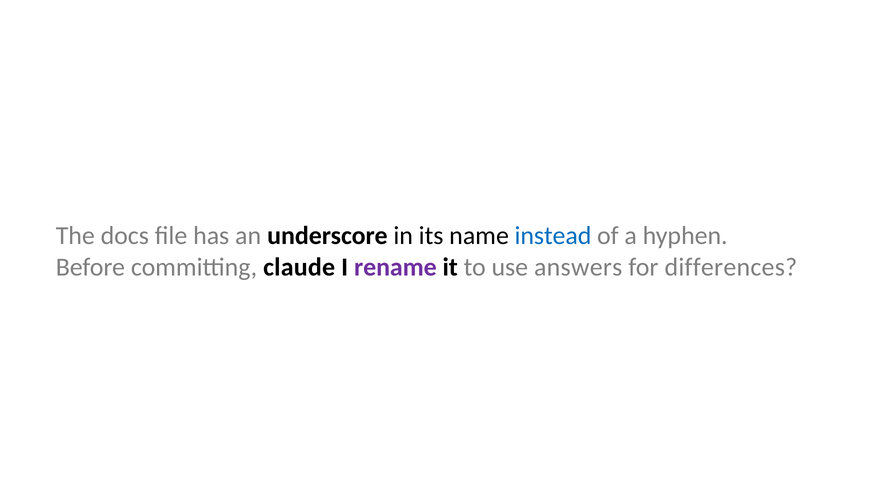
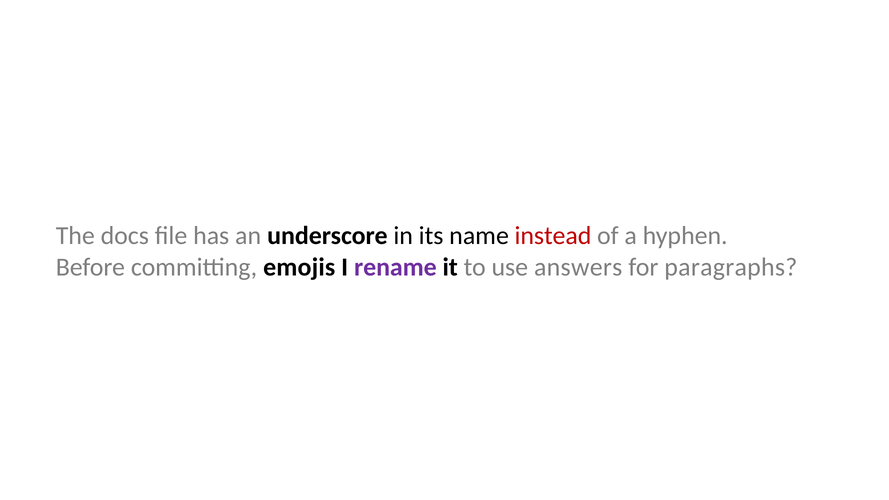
instead colour: blue -> red (553, 236)
claude: claude -> emojis (299, 267)
differences: differences -> paragraphs (731, 267)
